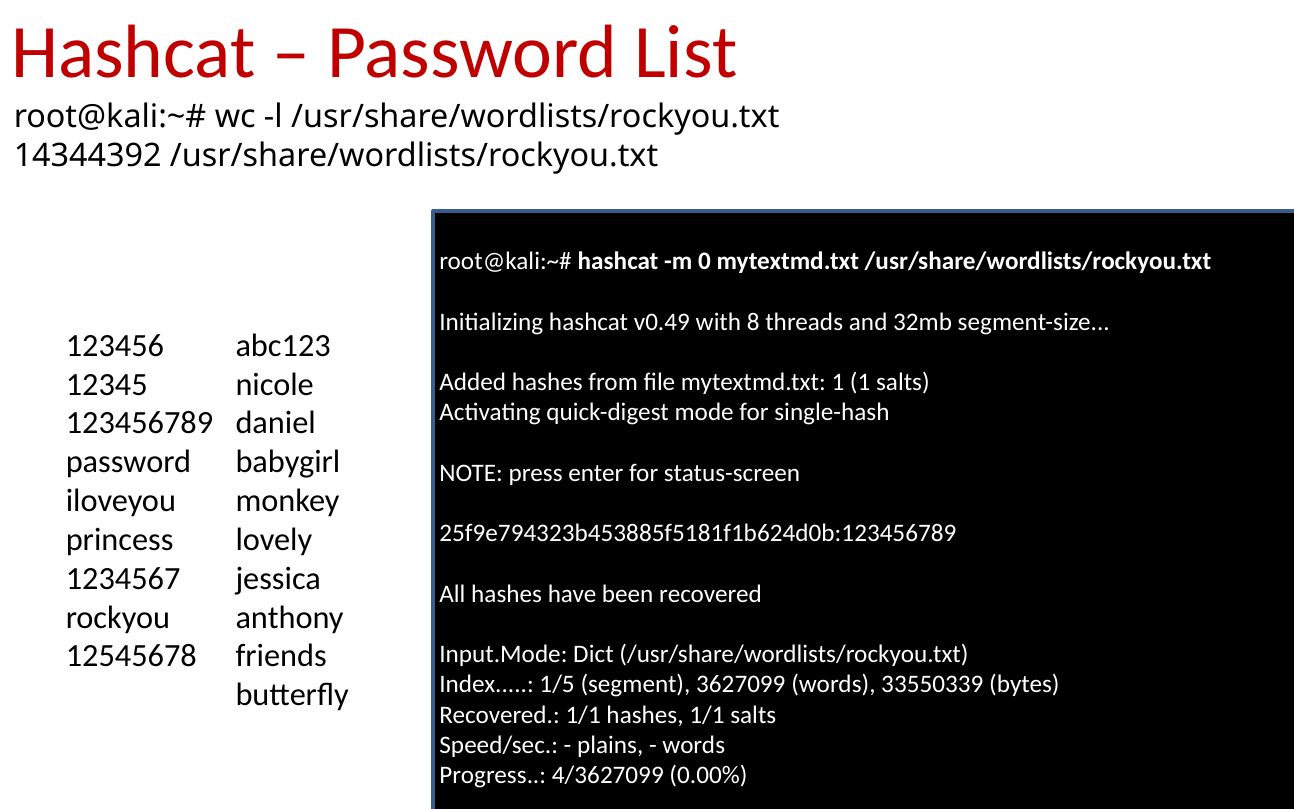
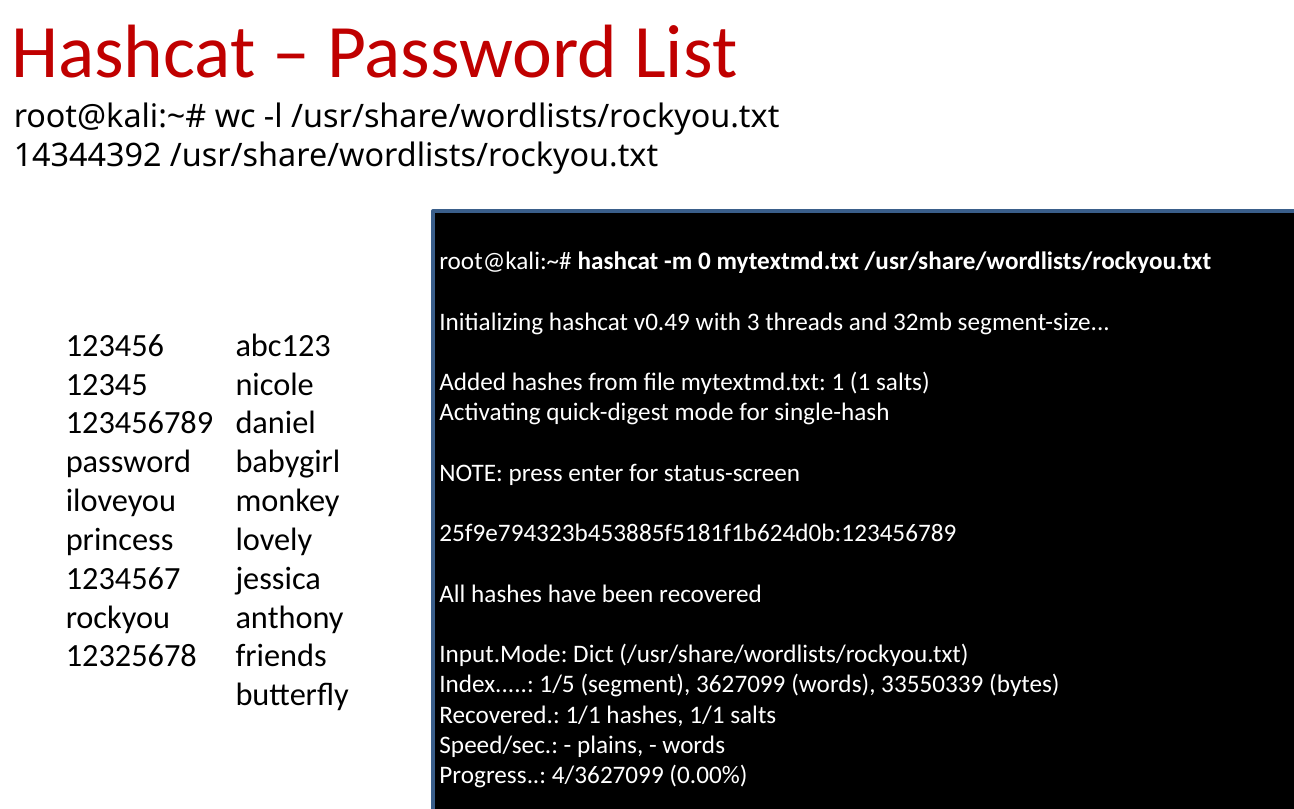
8: 8 -> 3 (753, 322)
12545678: 12545678 -> 12325678 (131, 656)
